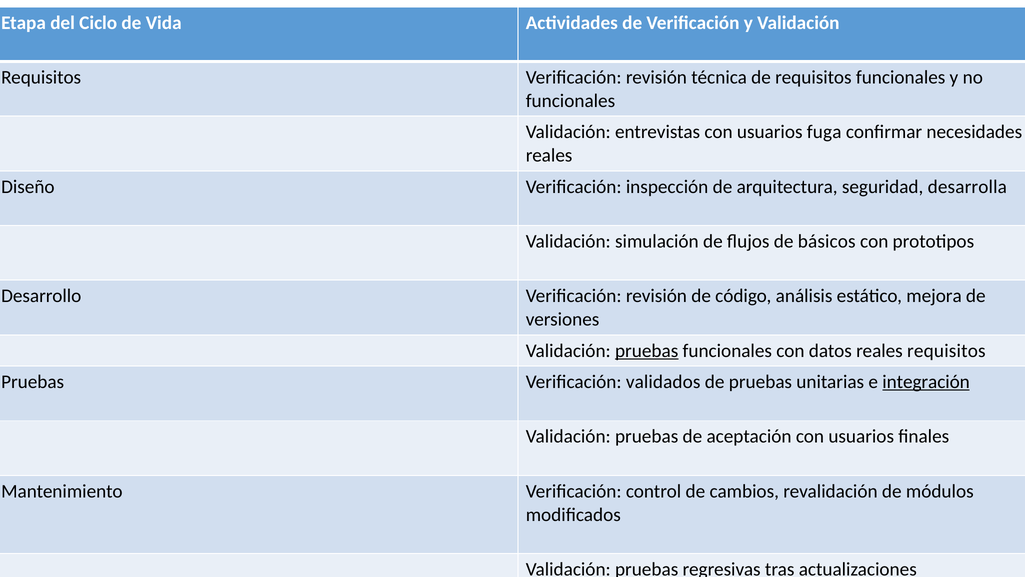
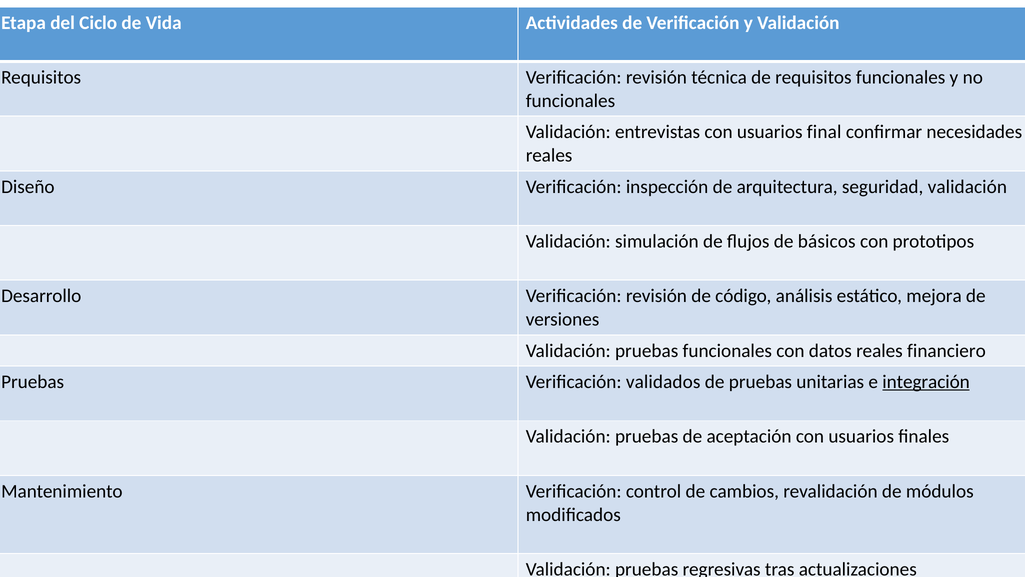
fuga: fuga -> final (824, 132)
seguridad desarrolla: desarrolla -> validación (967, 187)
pruebas underline: present -> none (647, 350)
reales requisitos: requisitos -> financiero (946, 350)
